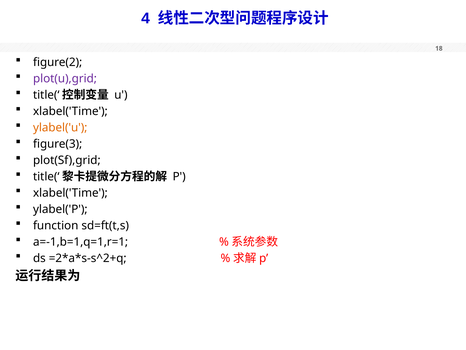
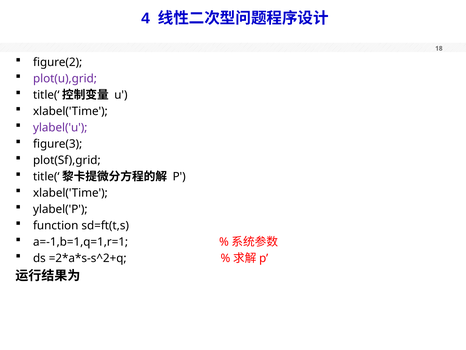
ylabel('u colour: orange -> purple (60, 127)
